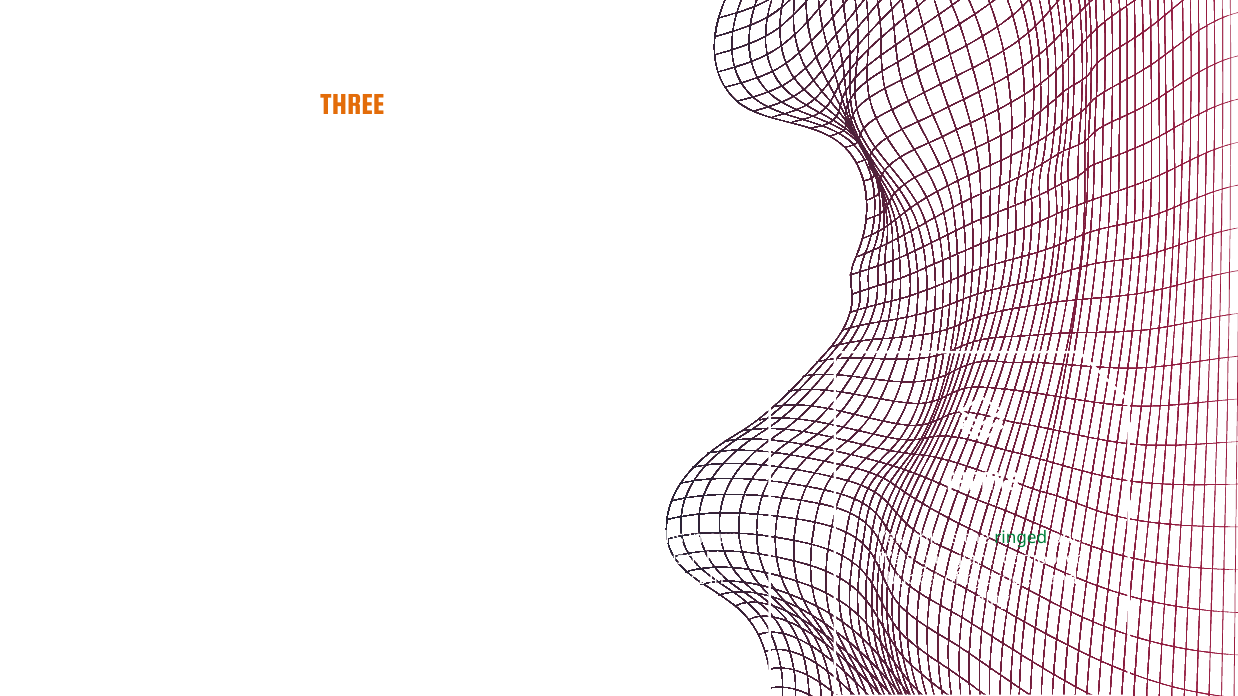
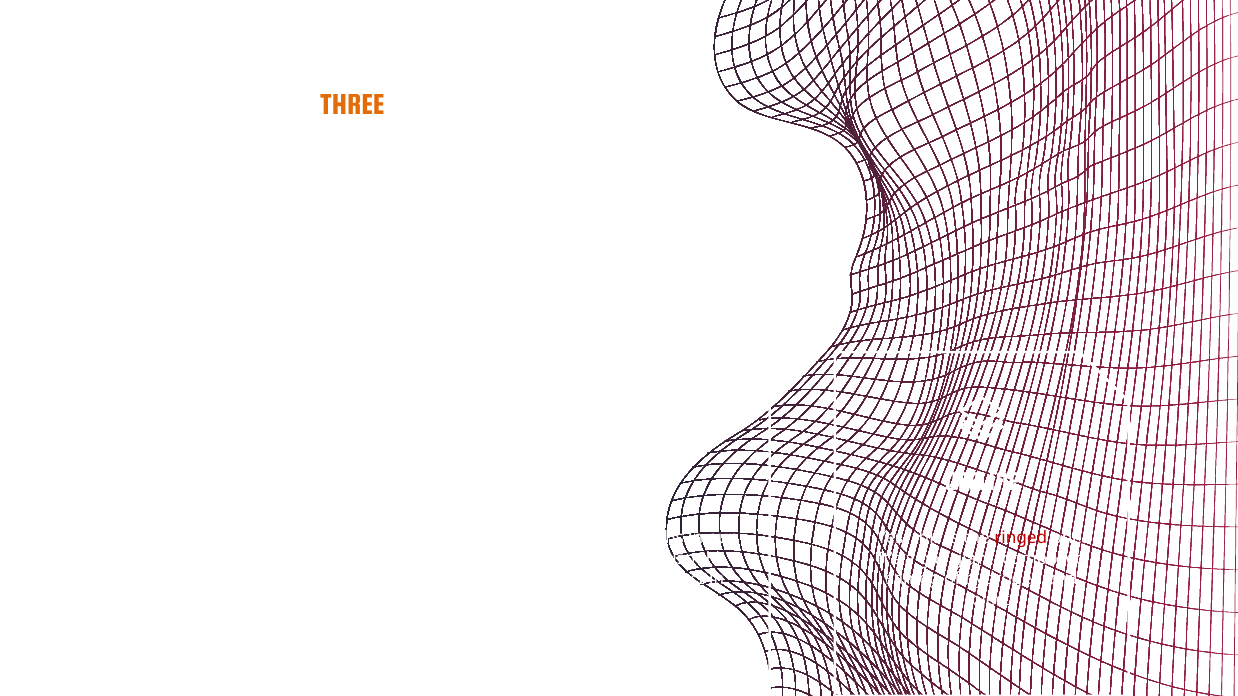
THANKS: THANKS -> OFFLINE (982, 482)
ringed colour: green -> red (1021, 538)
bucket: bucket -> samog (913, 579)
quality: quality -> project (982, 600)
